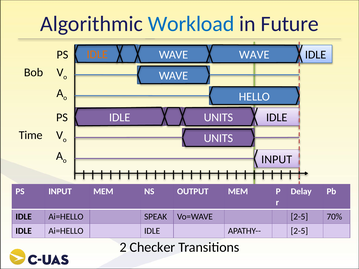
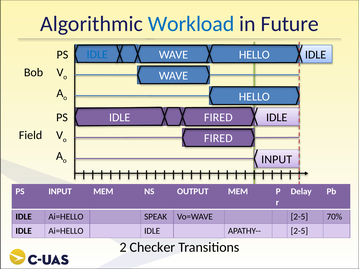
IDLE colour: orange -> blue (97, 55)
WAVE: WAVE -> HELLO (254, 55)
UNITS: UNITS -> FIRED (218, 118)
Time: Time -> Field (31, 135)
UNITS: UNITS -> FIRED (218, 138)
